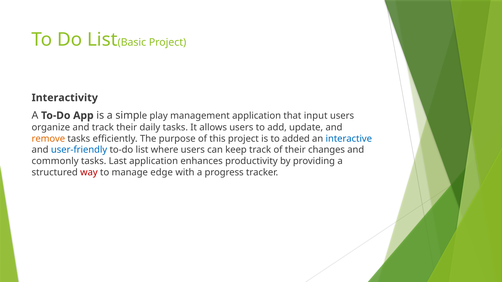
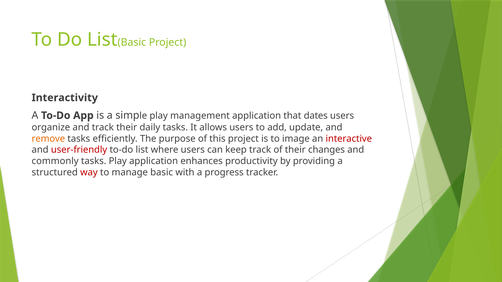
input: input -> dates (316, 116)
added: added -> image (296, 139)
interactive colour: blue -> red (349, 139)
user-friendly colour: blue -> red (79, 150)
tasks Last: Last -> Play (118, 161)
manage edge: edge -> basic (162, 173)
